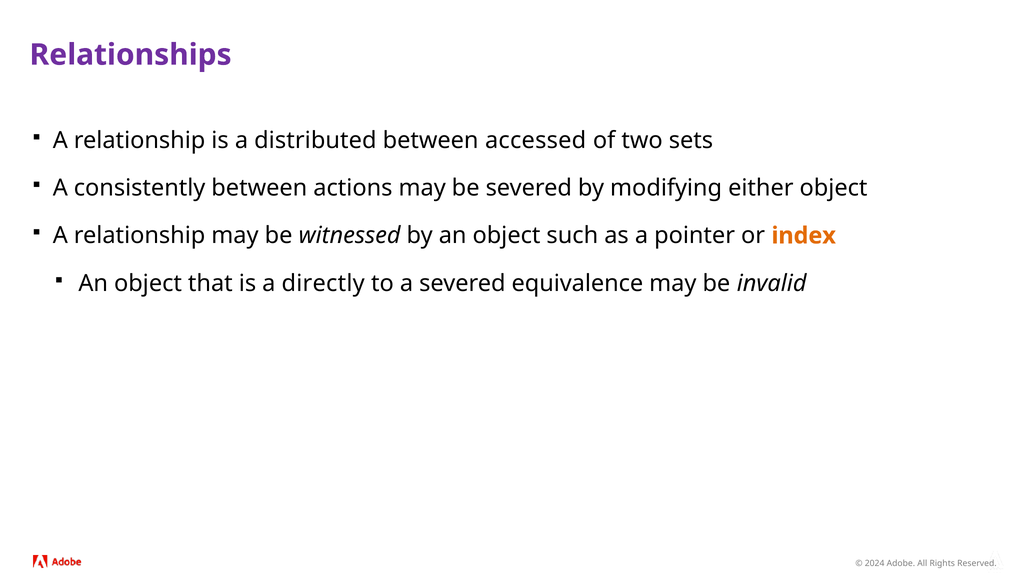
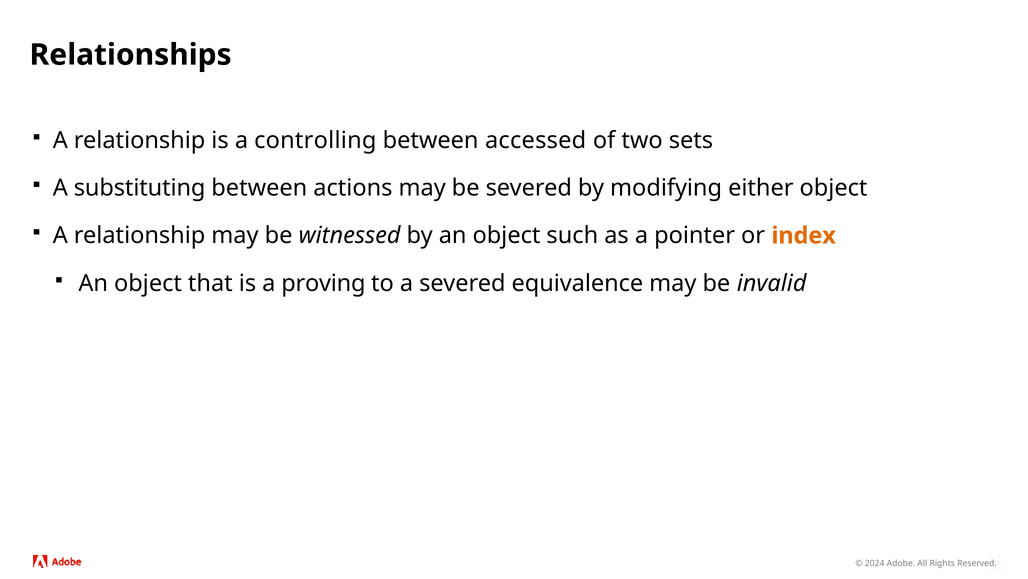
Relationships colour: purple -> black (131, 55)
distributed: distributed -> controlling (315, 140)
consistently: consistently -> substituting (140, 188)
directly: directly -> proving (323, 283)
